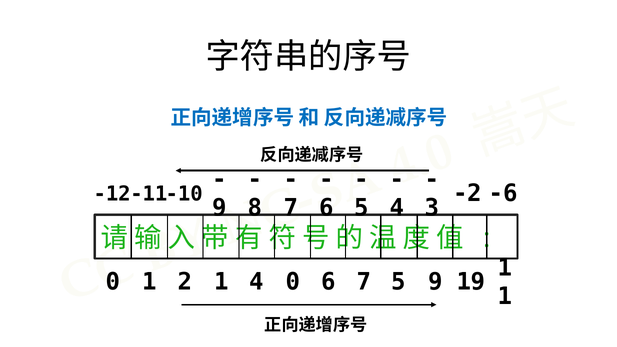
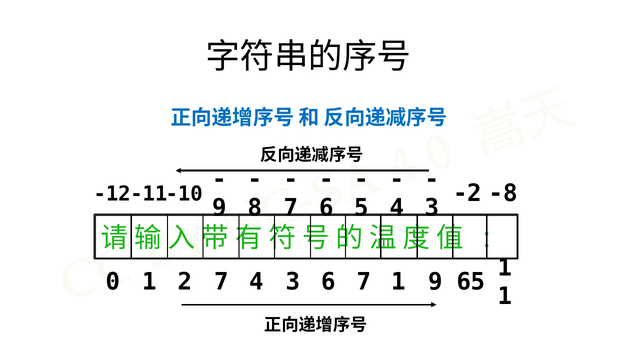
-6: -6 -> -8 (503, 194)
1: 1 -> 7 (221, 282)
4 0: 0 -> 3 (293, 282)
7 5: 5 -> 1 (399, 282)
19: 19 -> 65 (471, 282)
